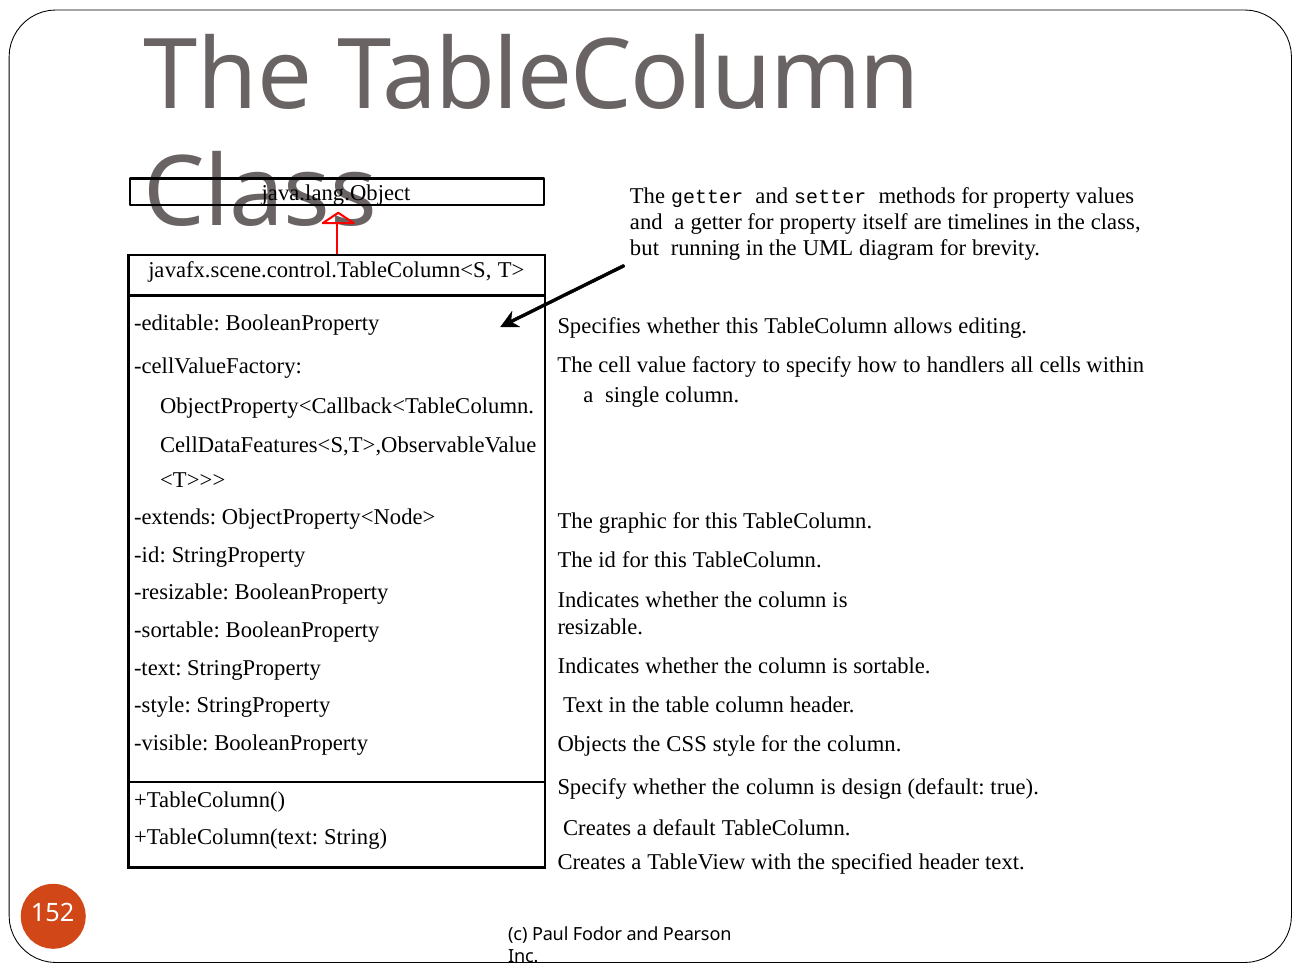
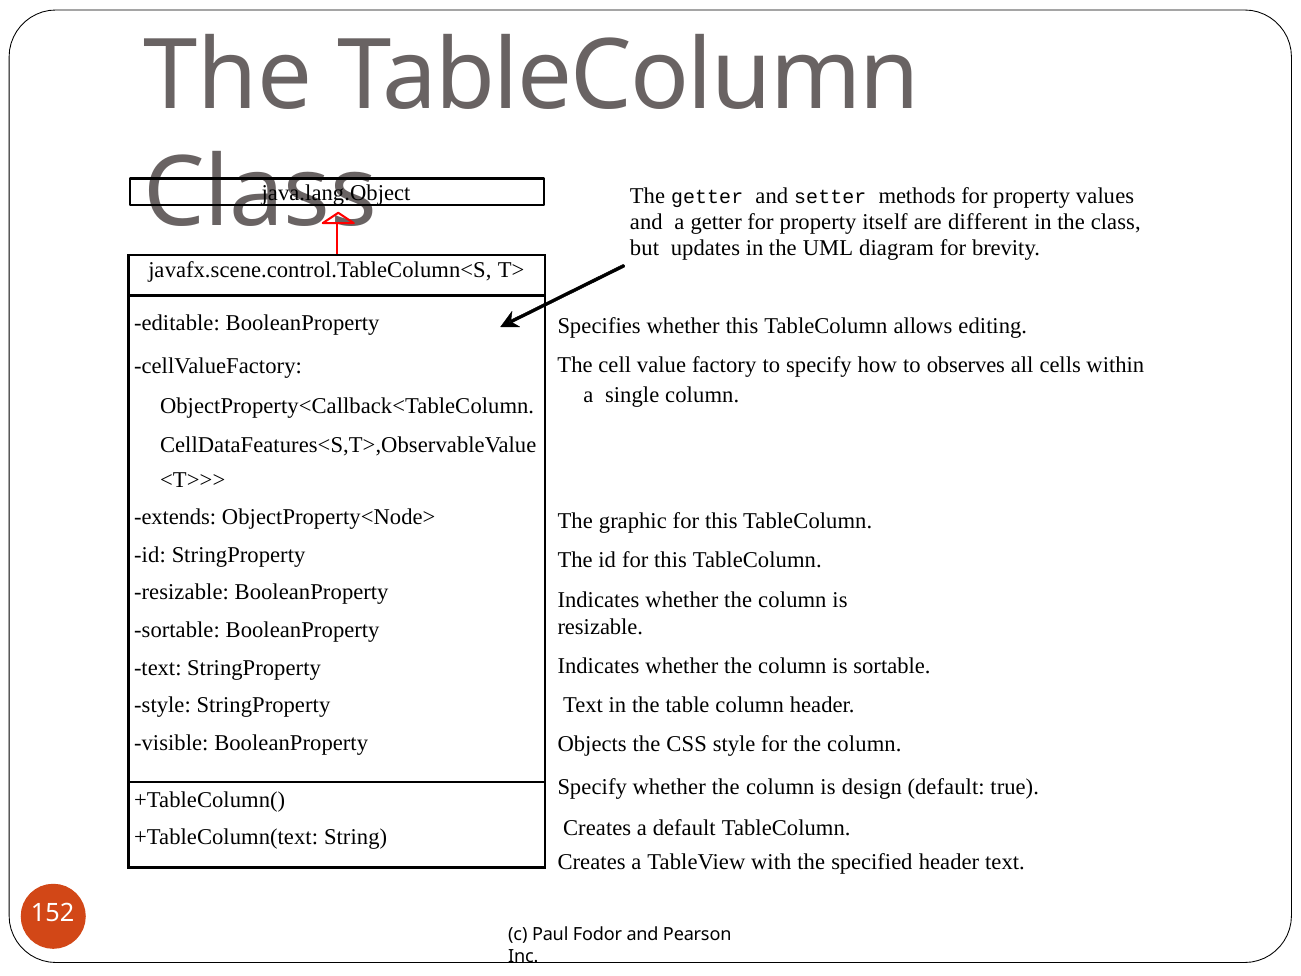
timelines: timelines -> different (988, 222)
running: running -> updates (705, 248)
handlers: handlers -> observes (966, 365)
